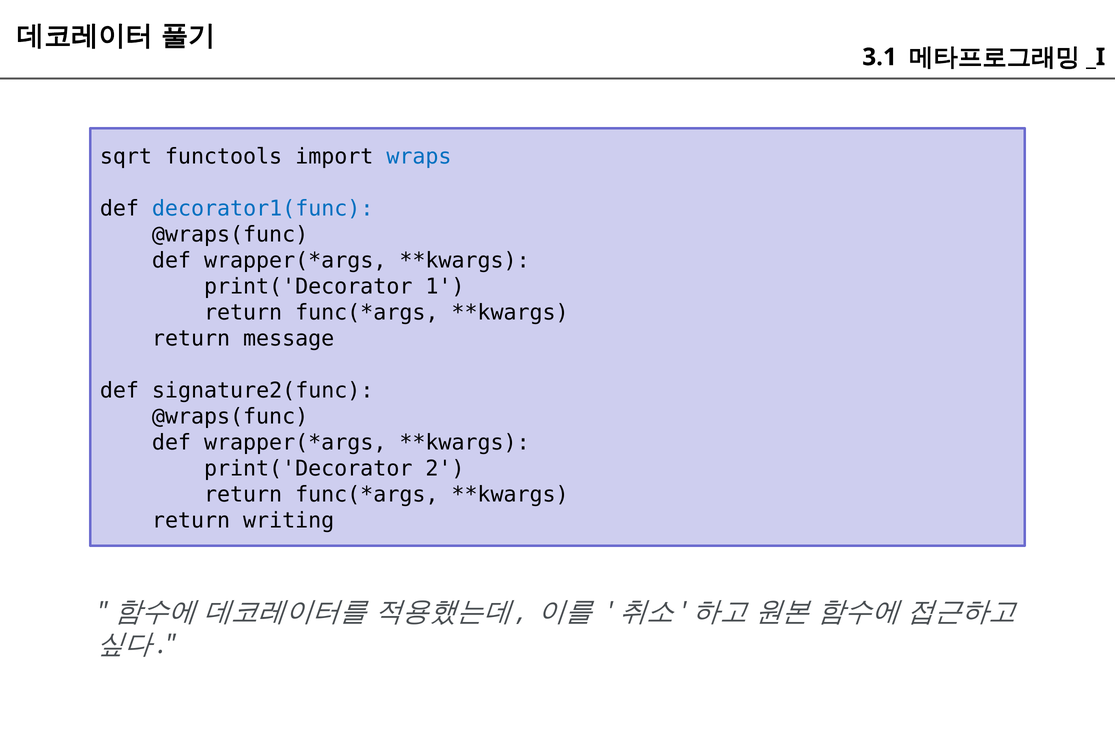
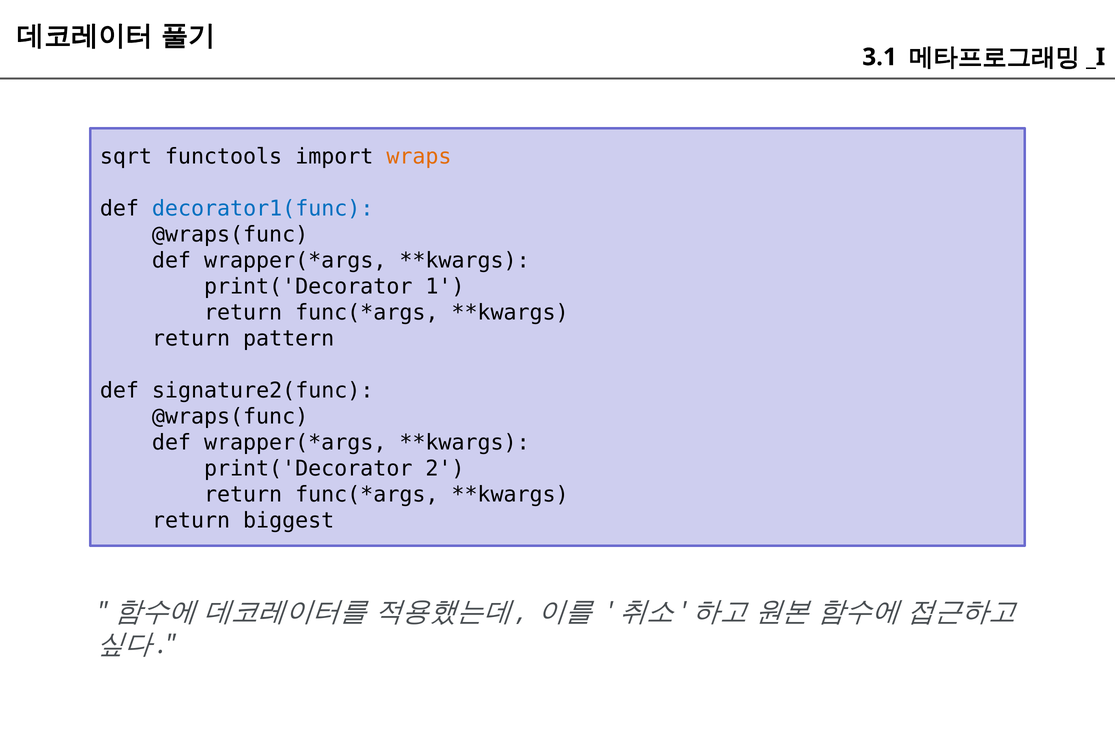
wraps colour: blue -> orange (419, 156)
message: message -> pattern (289, 339)
writing: writing -> biggest (289, 521)
